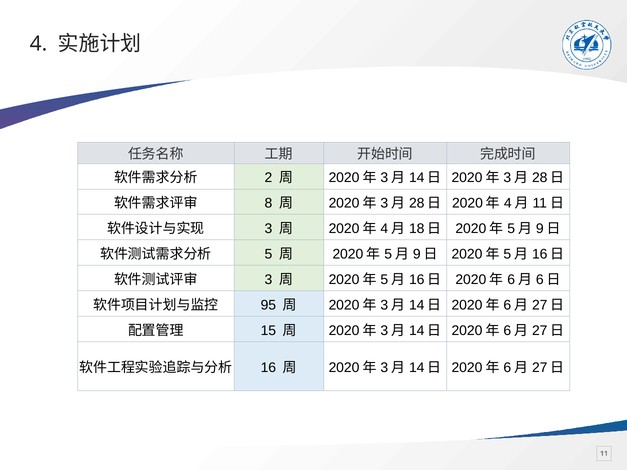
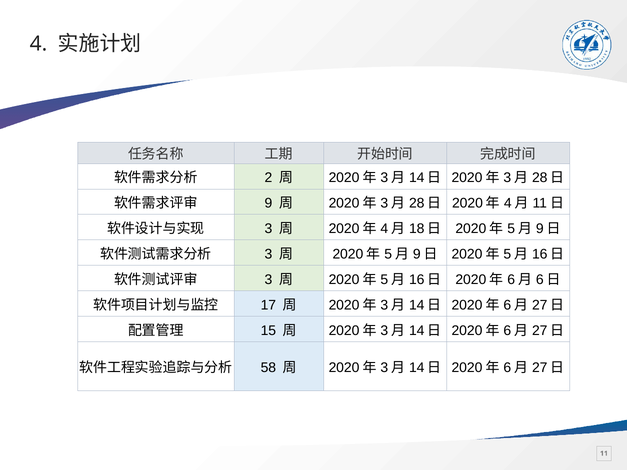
8: 8 -> 9 (268, 203)
5: 5 -> 3 (268, 254)
95: 95 -> 17 (268, 305)
16: 16 -> 58 (268, 368)
